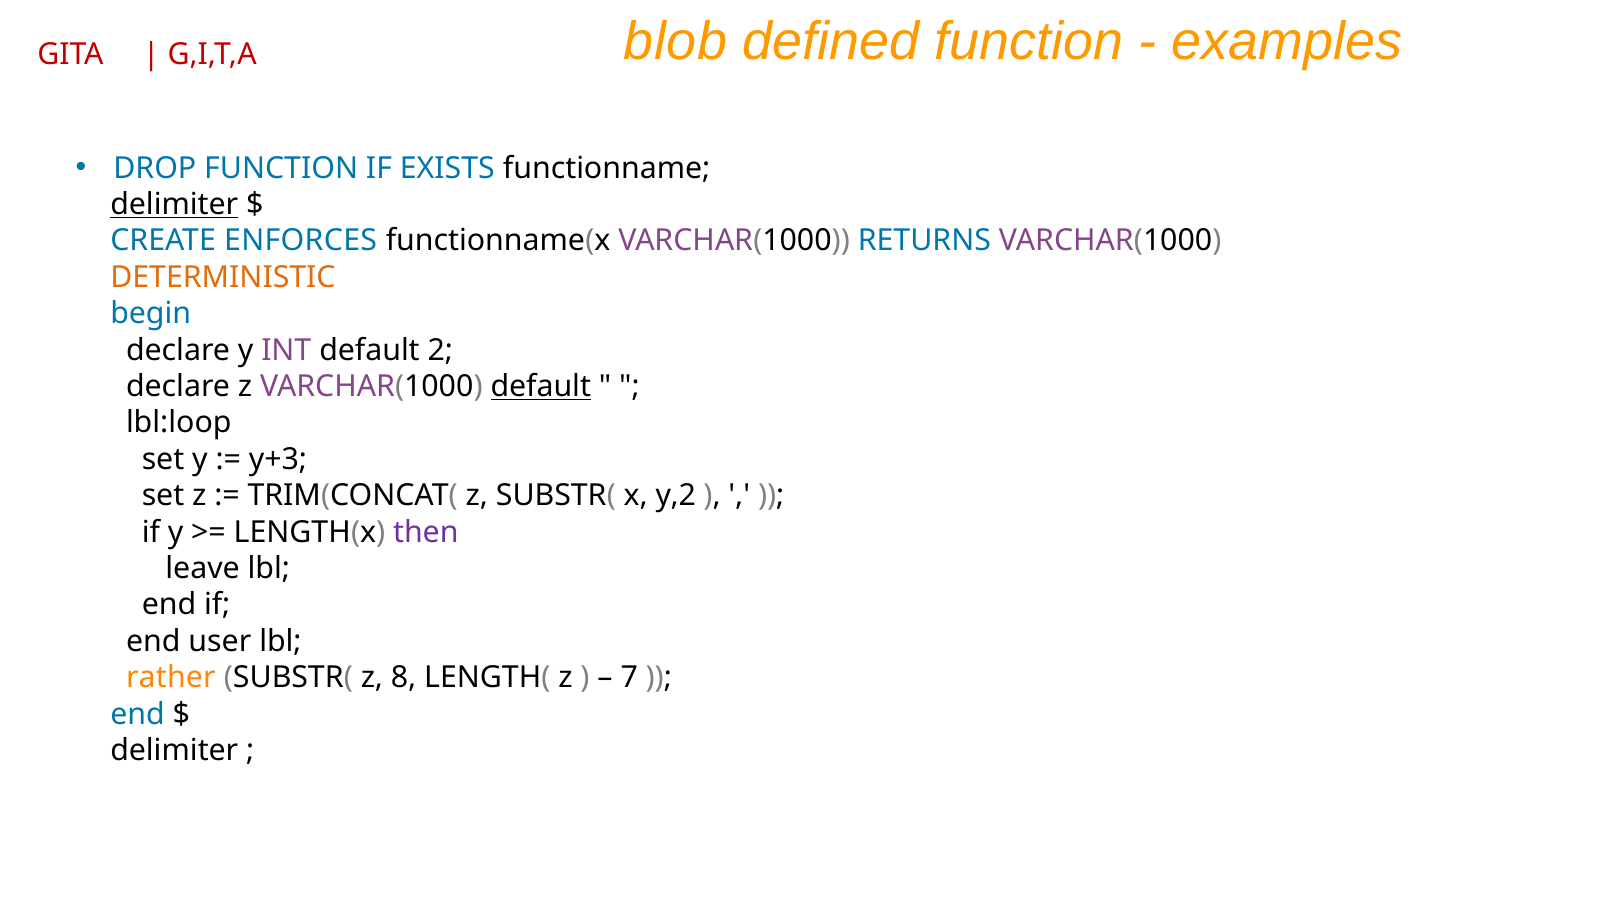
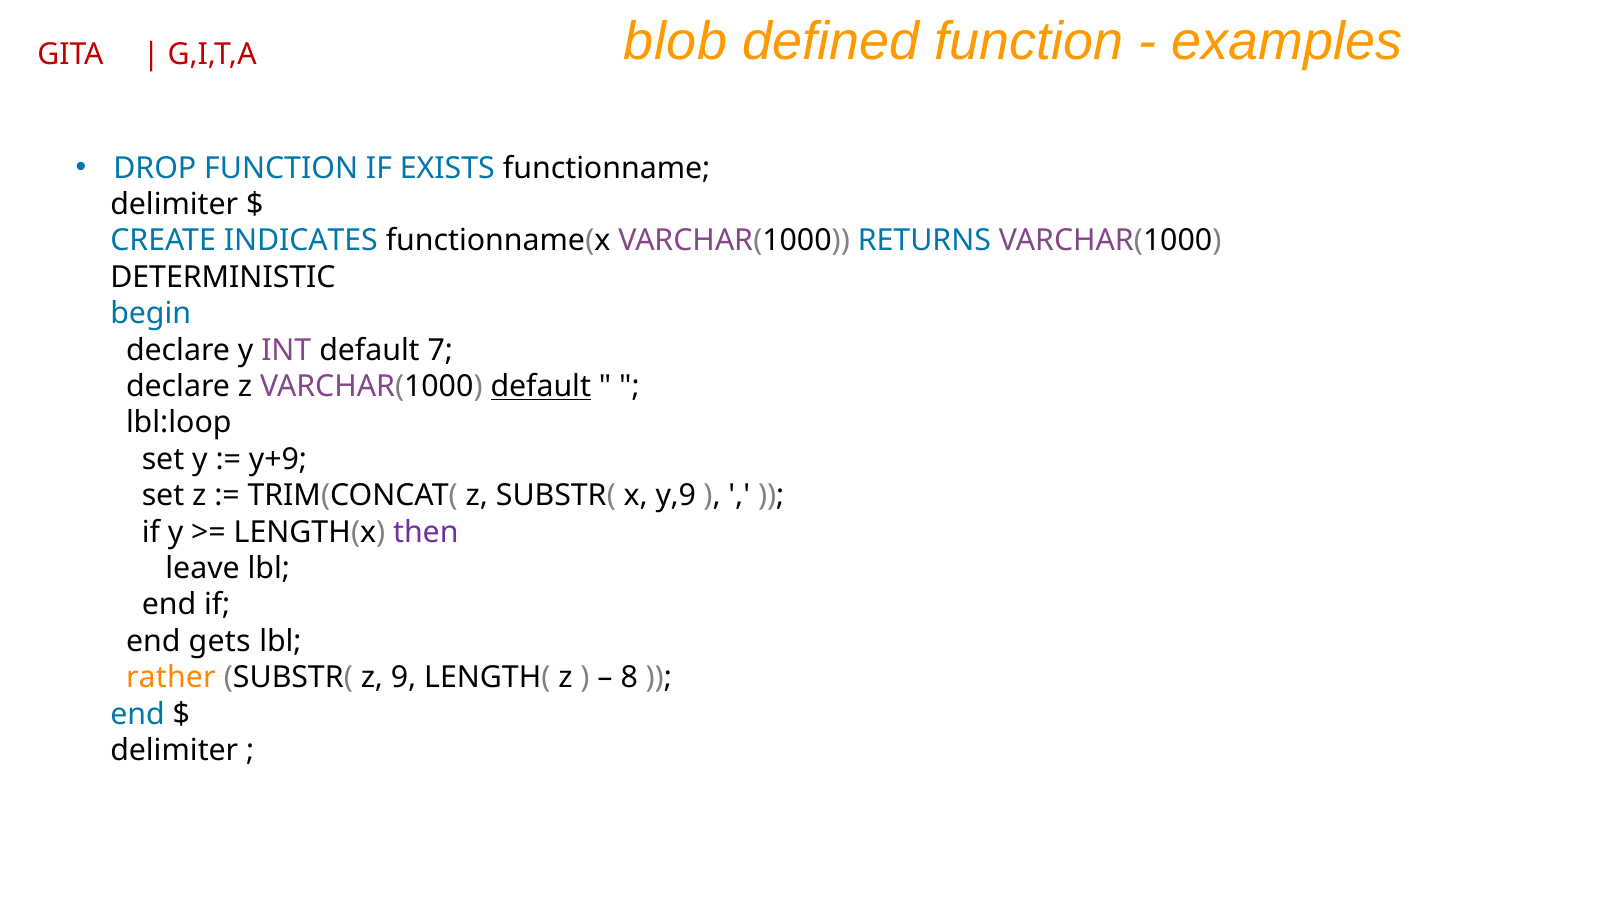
delimiter underline: present -> none (174, 204)
ENFORCES: ENFORCES -> INDICATES (301, 241)
DETERMINISTIC colour: orange -> black (223, 277)
2: 2 -> 7 (440, 350)
y+3: y+3 -> y+9 (278, 459)
y,2: y,2 -> y,9 (676, 495)
user: user -> gets (220, 641)
8: 8 -> 9 (404, 677)
7: 7 -> 8 (629, 677)
